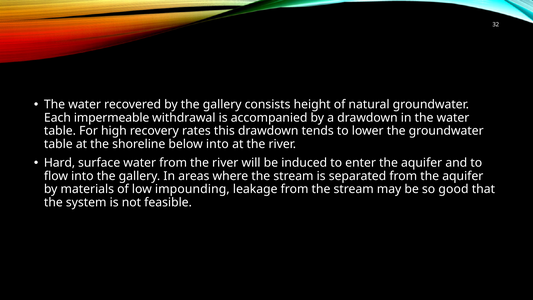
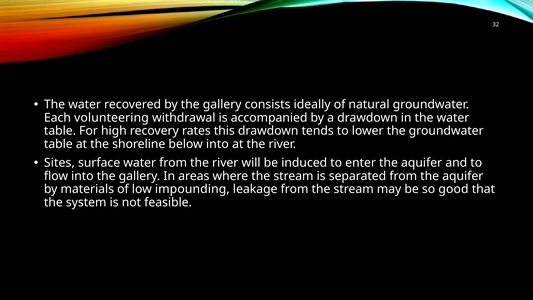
height: height -> ideally (312, 104)
impermeable: impermeable -> volunteering (111, 118)
Hard: Hard -> Sites (59, 163)
